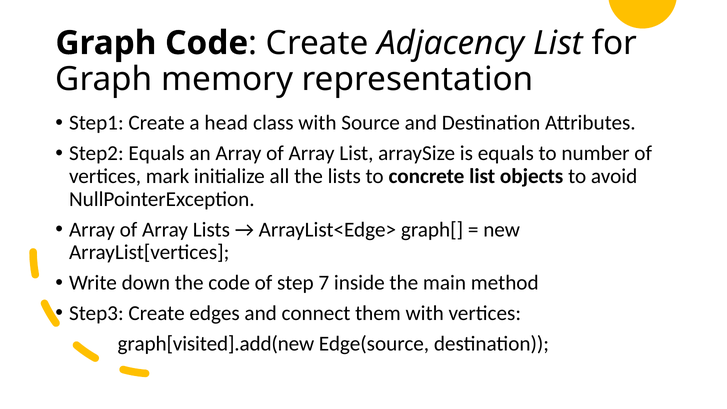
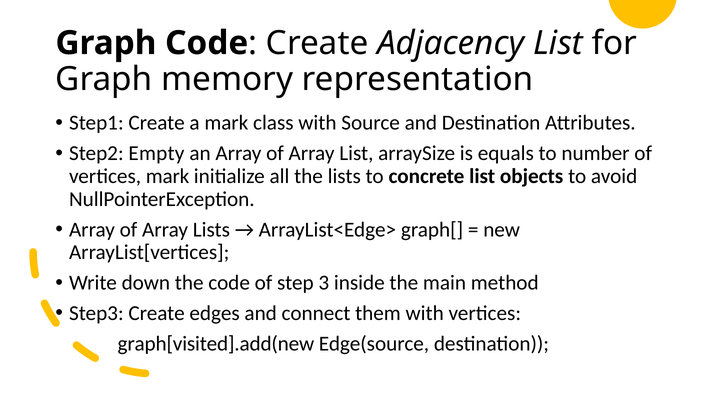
a head: head -> mark (226, 123)
Step2 Equals: Equals -> Empty (156, 153)
7: 7 -> 3 (324, 283)
